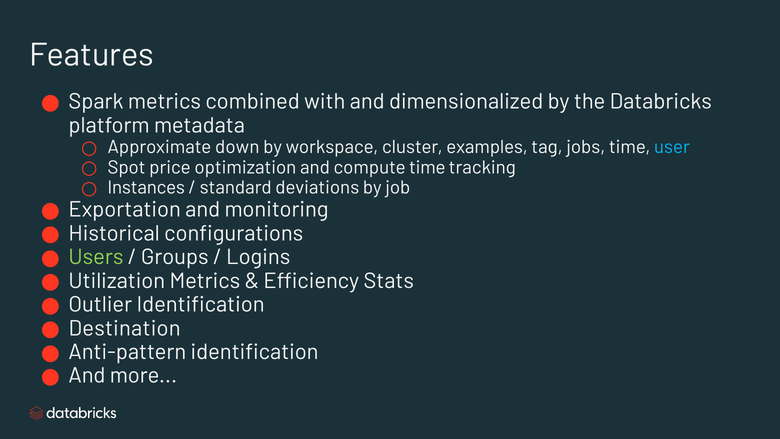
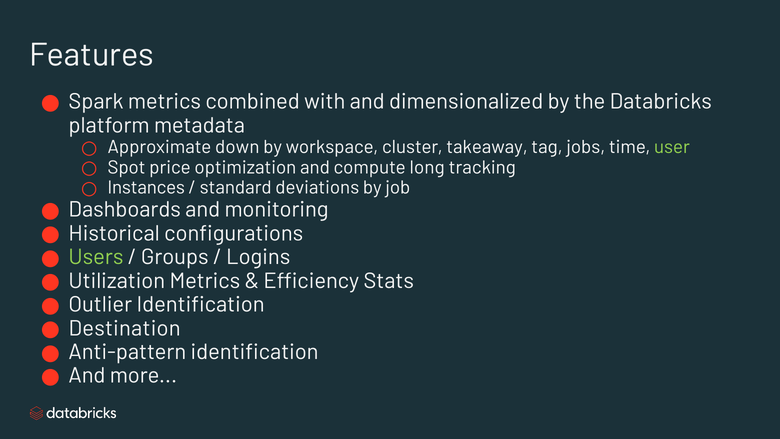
examples: examples -> takeaway (487, 147)
user colour: light blue -> light green (672, 147)
compute time: time -> long (427, 167)
Exportation: Exportation -> Dashboards (125, 210)
